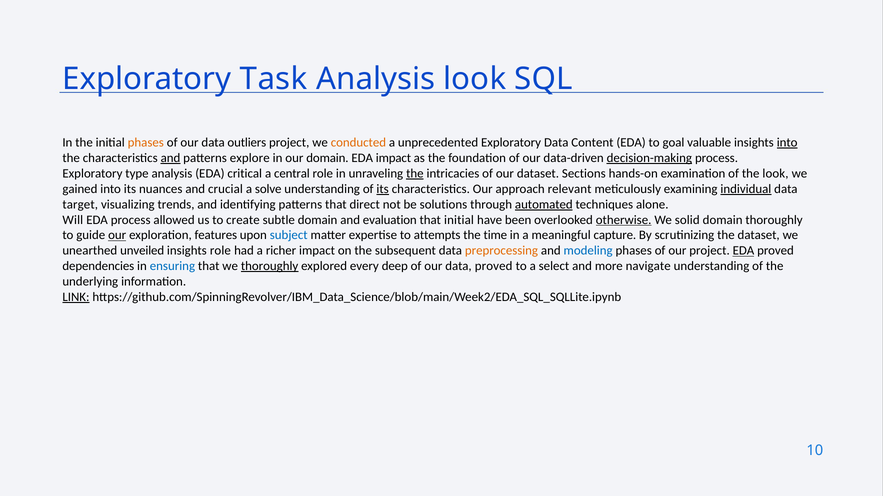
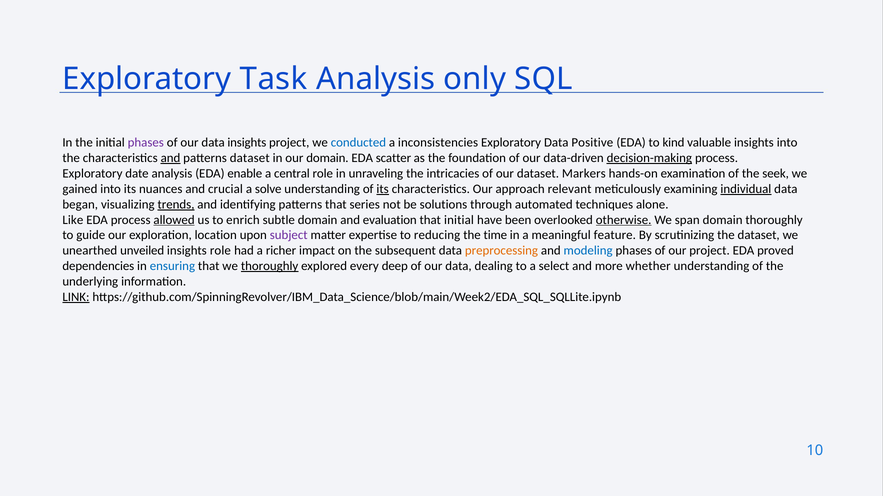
Analysis look: look -> only (475, 79)
phases colour: orange -> purple (146, 143)
data outliers: outliers -> insights (247, 143)
conducted colour: orange -> blue (358, 143)
unprecedented: unprecedented -> inconsistencies (438, 143)
Content: Content -> Positive (592, 143)
goal: goal -> kind (673, 143)
into underline: present -> none (787, 143)
patterns explore: explore -> dataset (250, 158)
EDA impact: impact -> scatter (393, 158)
type: type -> date (137, 174)
critical: critical -> enable (245, 174)
the underline: present -> none (415, 174)
Sections: Sections -> Markers (584, 174)
the look: look -> seek (776, 174)
target: target -> began (80, 205)
trends underline: none -> present (176, 205)
direct: direct -> series (365, 205)
automated underline: present -> none (544, 205)
Will: Will -> Like (73, 220)
allowed underline: none -> present (174, 220)
create: create -> enrich (243, 220)
solid: solid -> span (687, 220)
our underline: present -> none (117, 236)
features: features -> location (216, 236)
subject colour: blue -> purple (289, 236)
attempts: attempts -> reducing (437, 236)
capture: capture -> feature (615, 236)
EDA underline: present -> none (743, 251)
data proved: proved -> dealing (494, 266)
navigate: navigate -> whether (648, 266)
